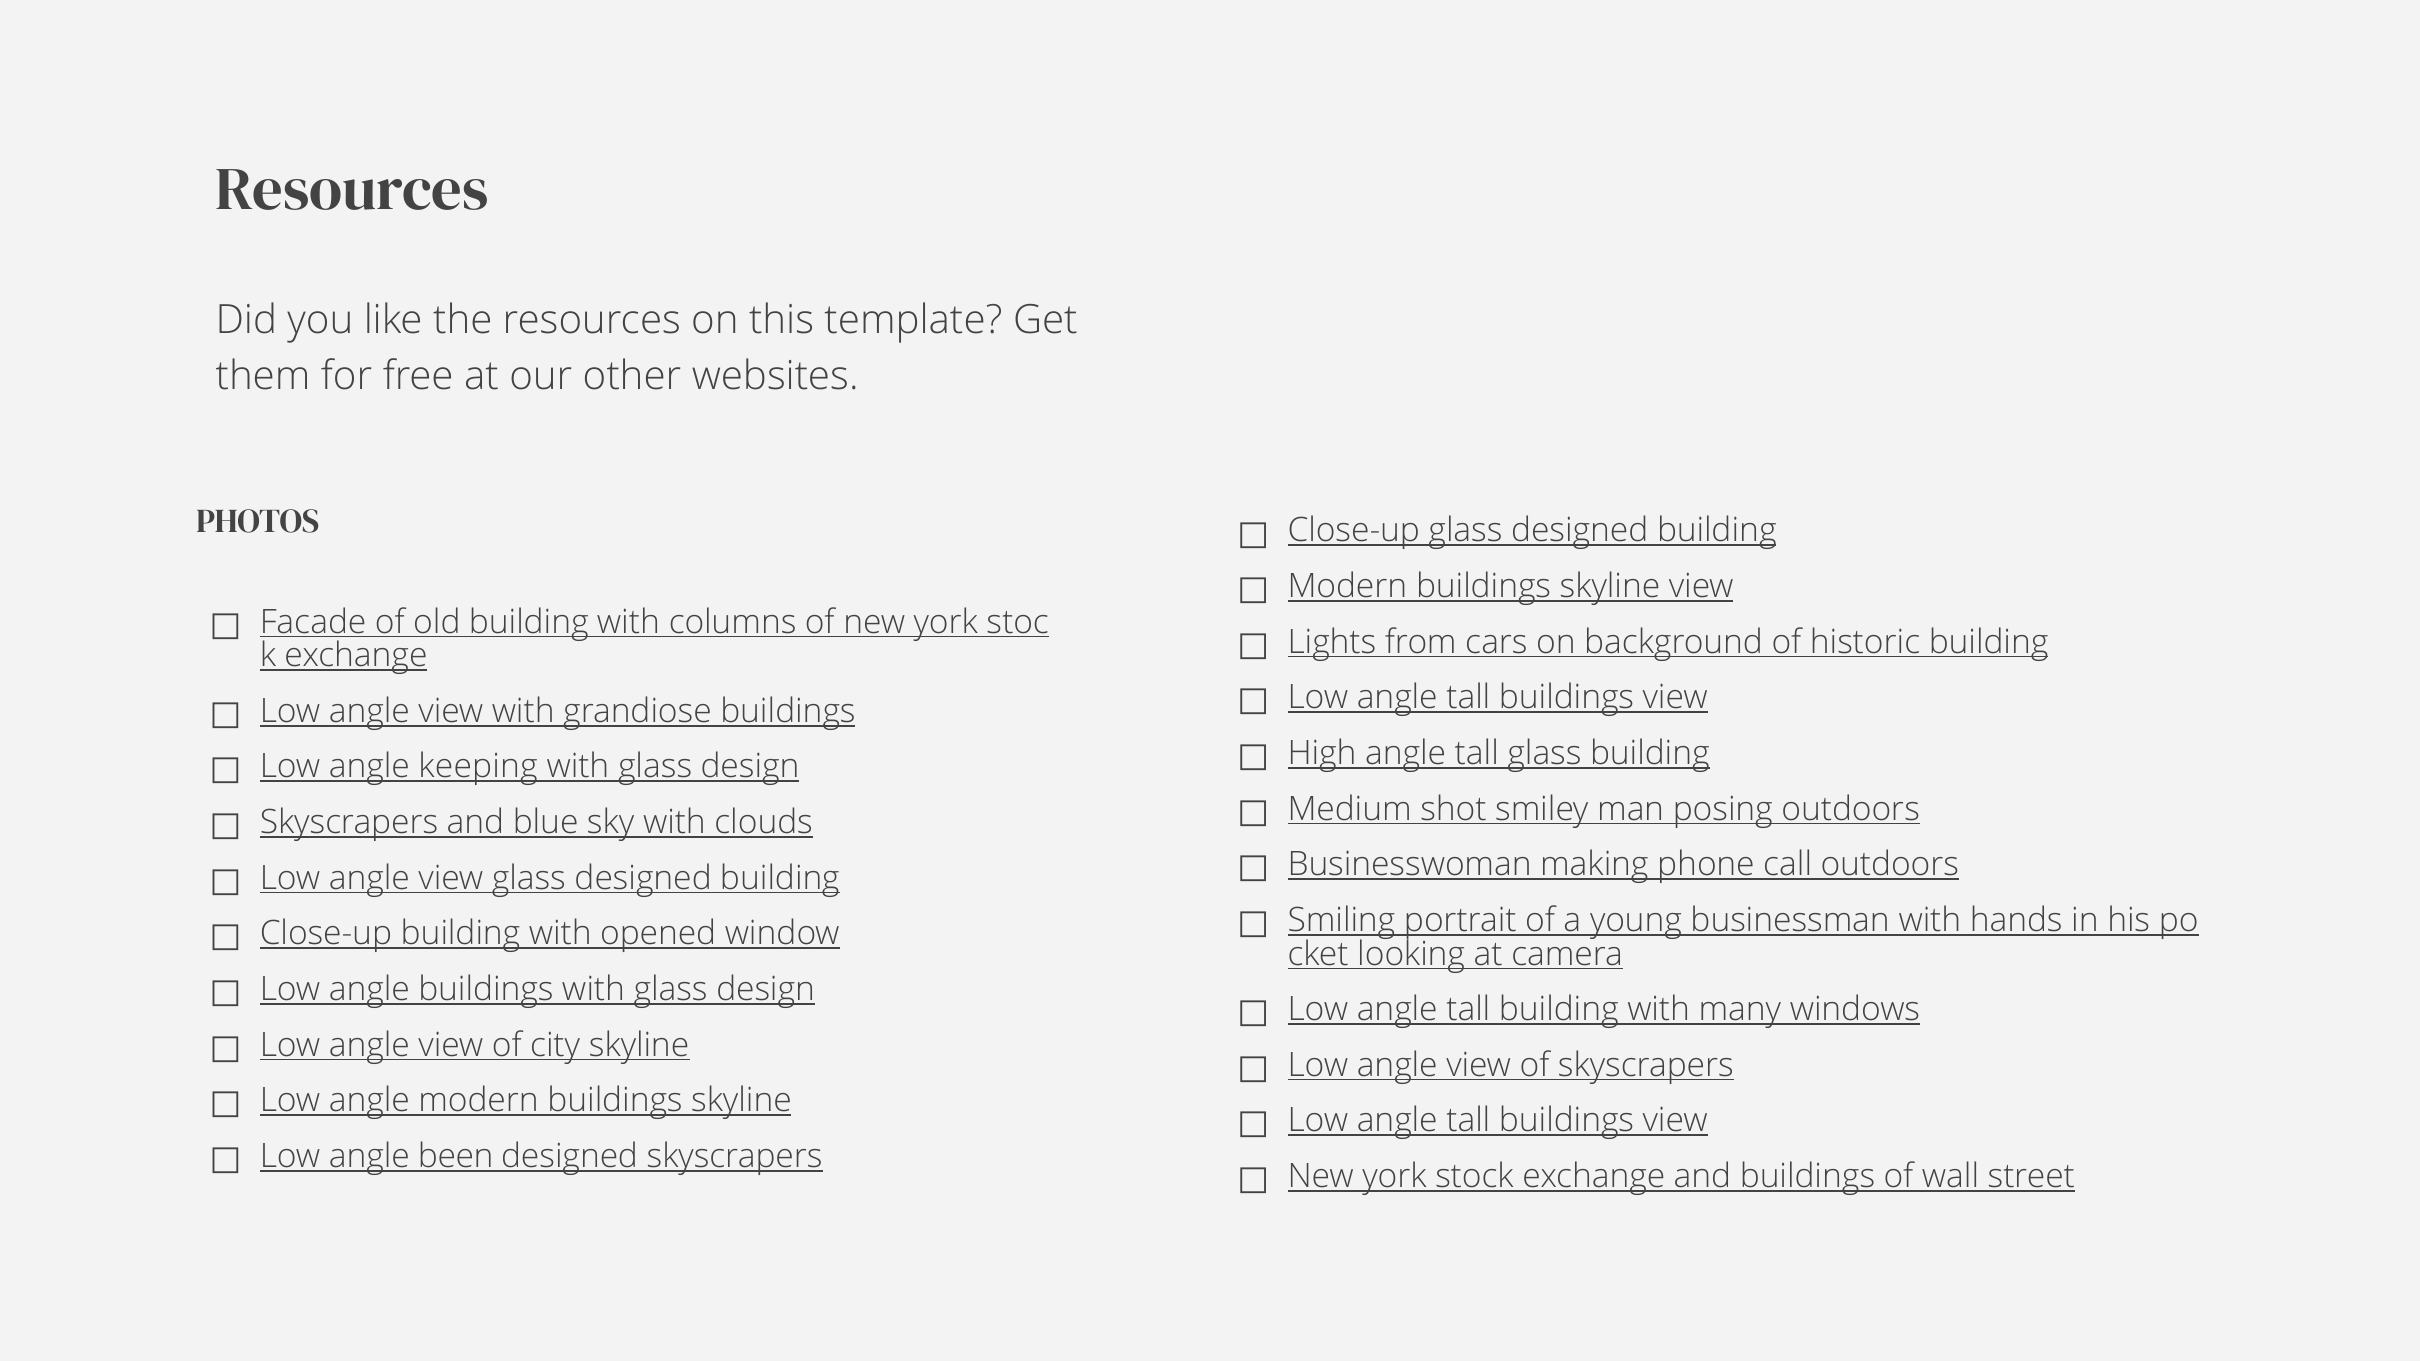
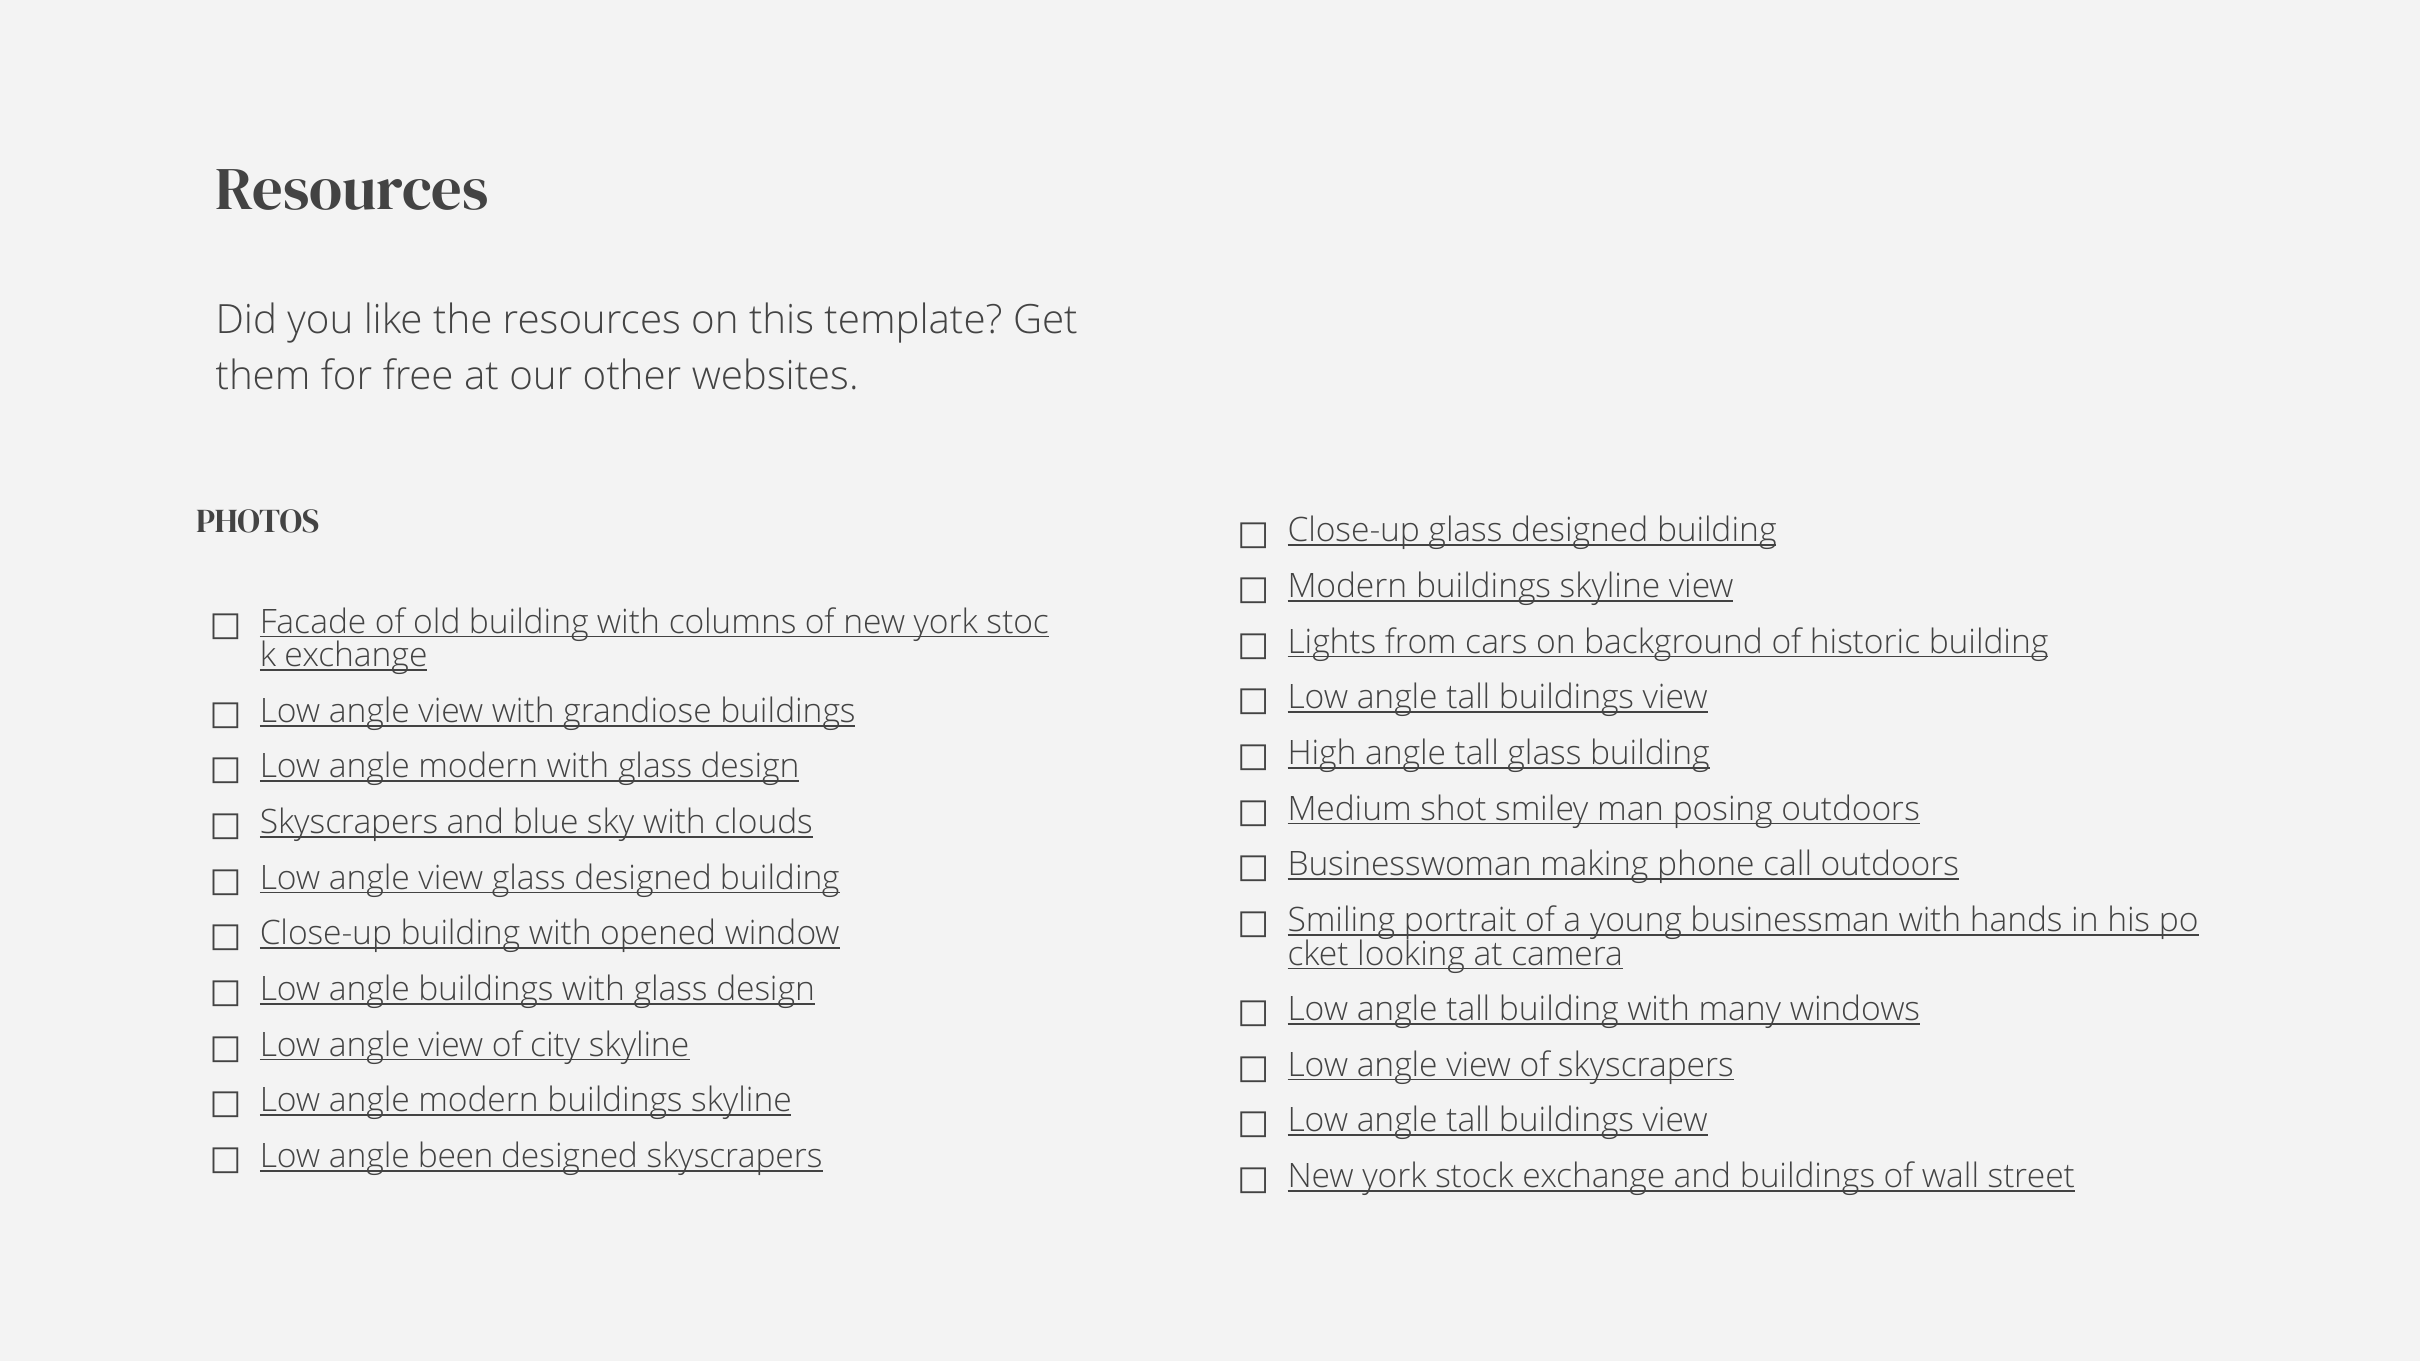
keeping: keeping -> modern (478, 767)
